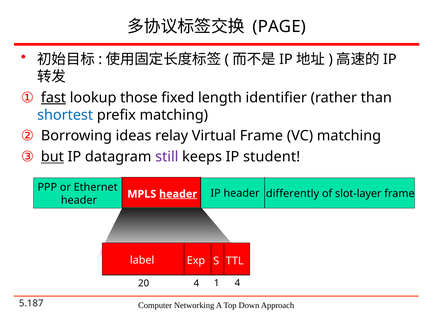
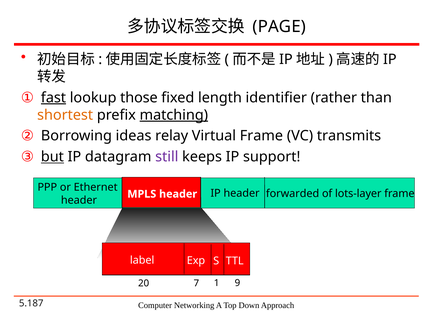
shortest colour: blue -> orange (65, 115)
matching underline: none -> present (174, 115)
VC matching: matching -> transmits (349, 136)
student: student -> support (272, 157)
differently: differently -> forwarded (293, 194)
slot-layer: slot-layer -> lots-layer (358, 194)
header underline: present -> none (178, 194)
20 4: 4 -> 7 (196, 283)
1 4: 4 -> 9 (237, 283)
